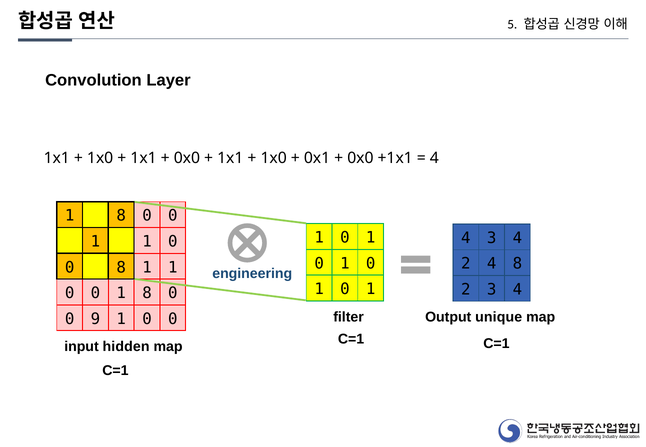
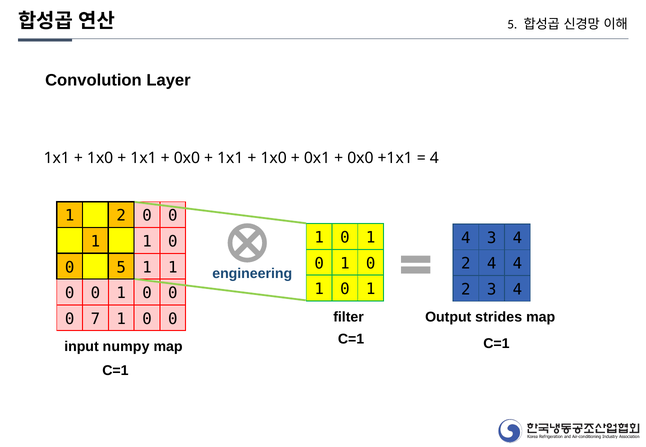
8: 8 -> 2 (121, 216)
4 8: 8 -> 4 (517, 264)
8: 8 -> 5 (121, 267)
0 0 1 8: 8 -> 0 (147, 293)
unique: unique -> strides (499, 317)
9: 9 -> 7 (95, 319)
hidden: hidden -> numpy (126, 347)
